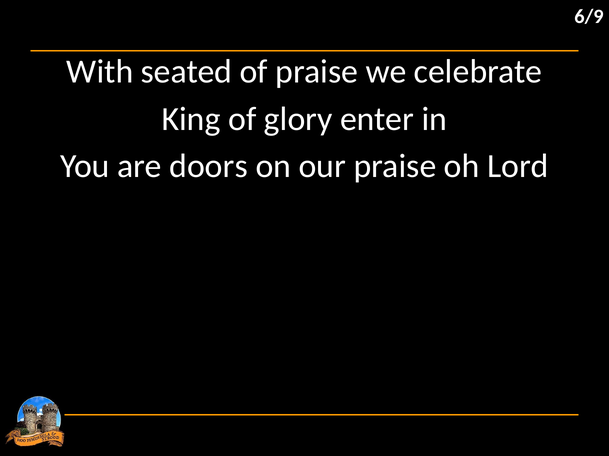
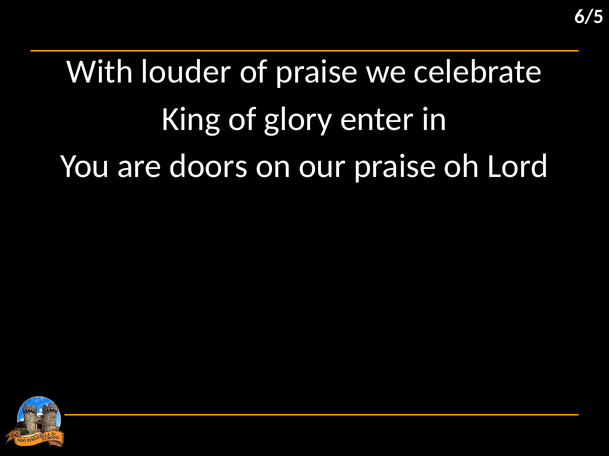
6/9: 6/9 -> 6/5 (589, 17)
seated: seated -> louder (186, 72)
